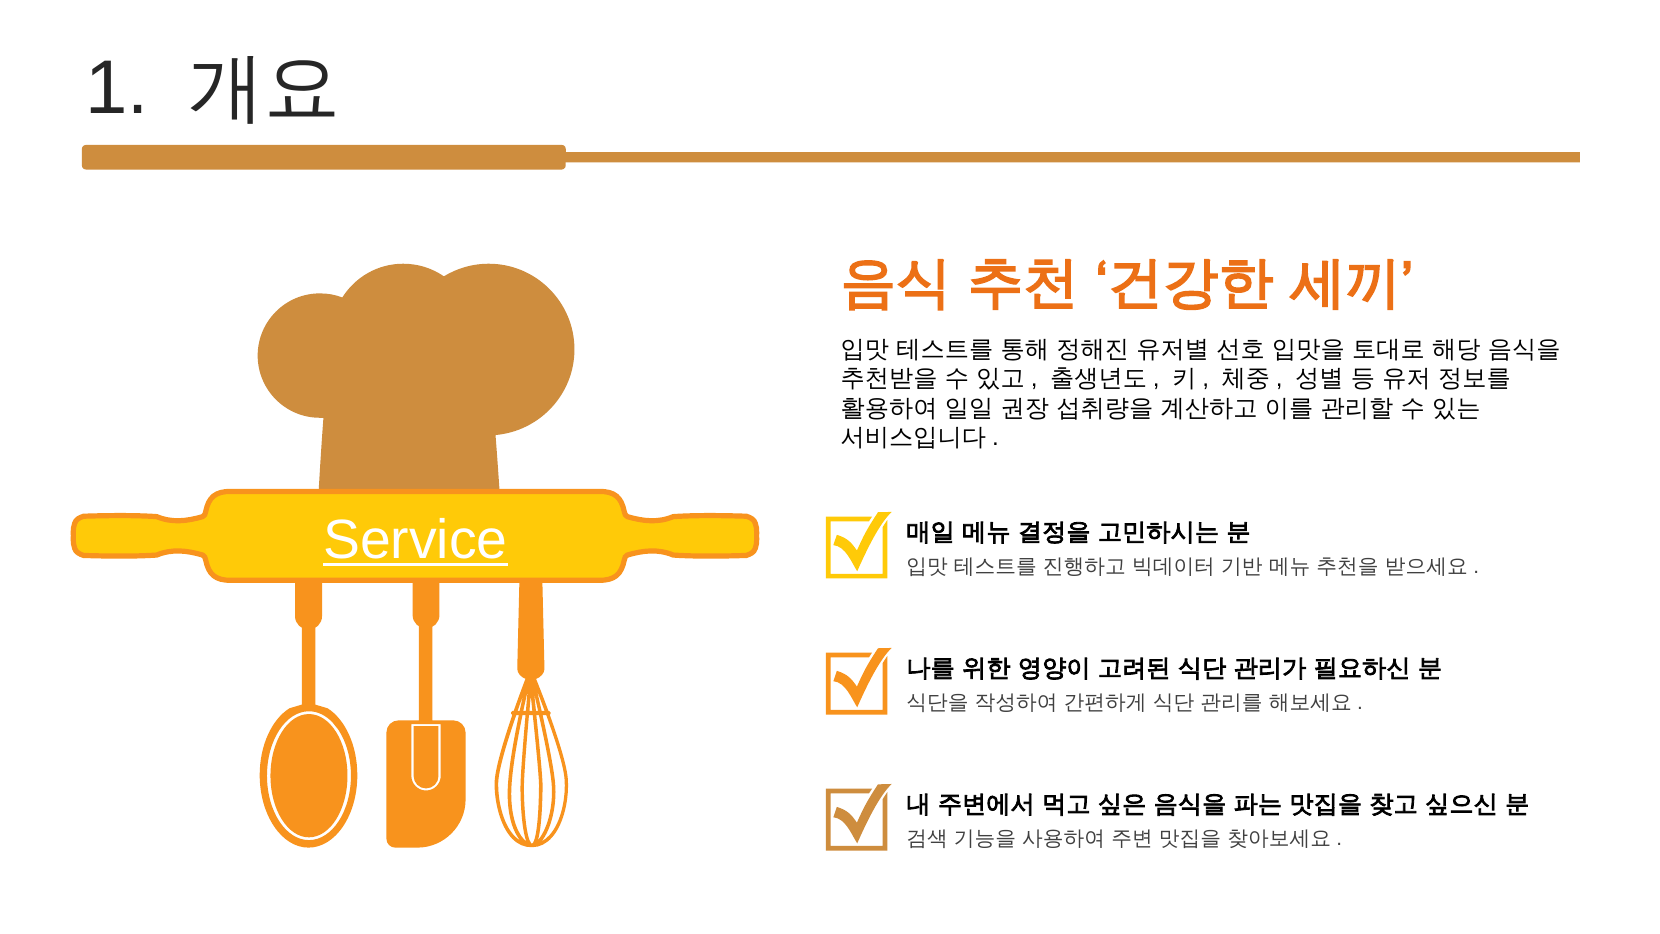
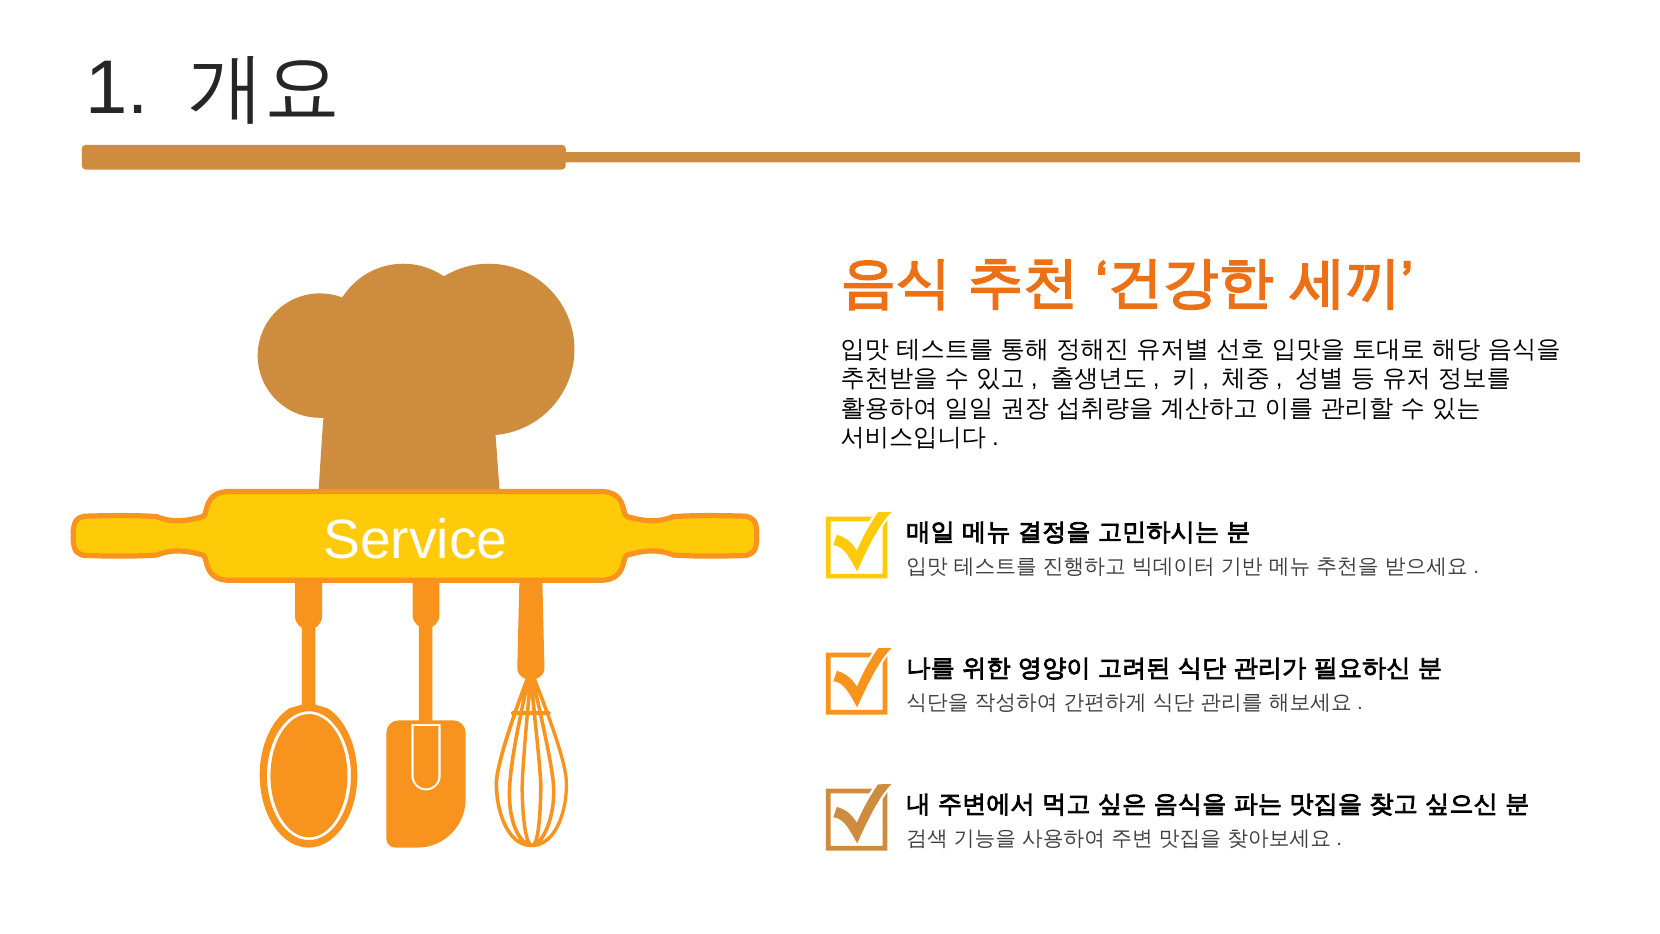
Service underline: present -> none (415, 540)
